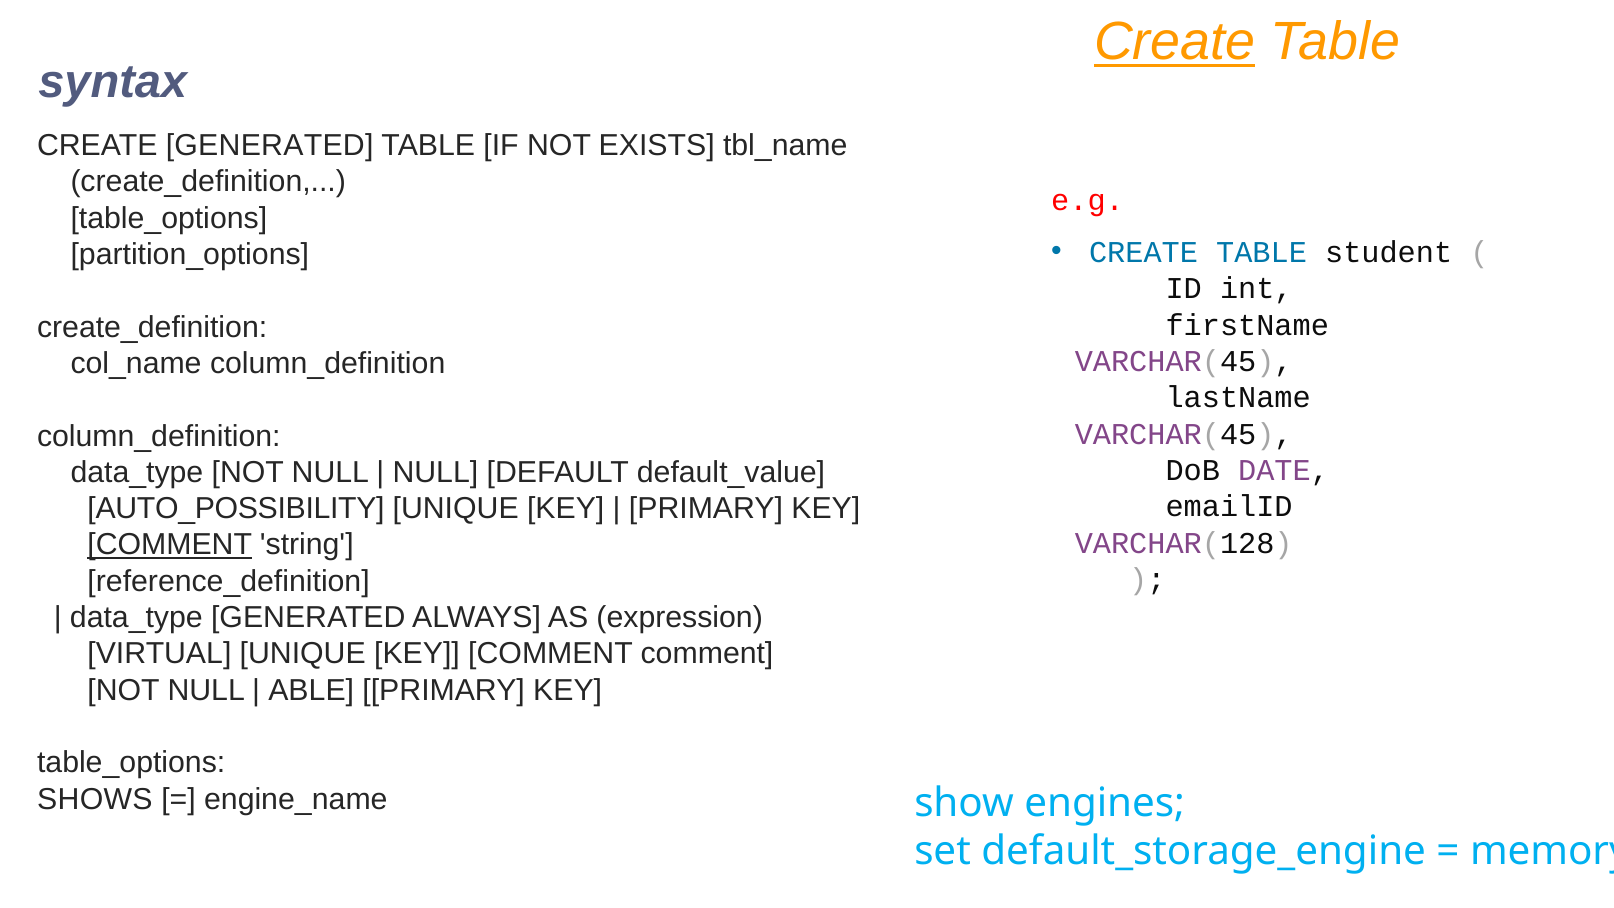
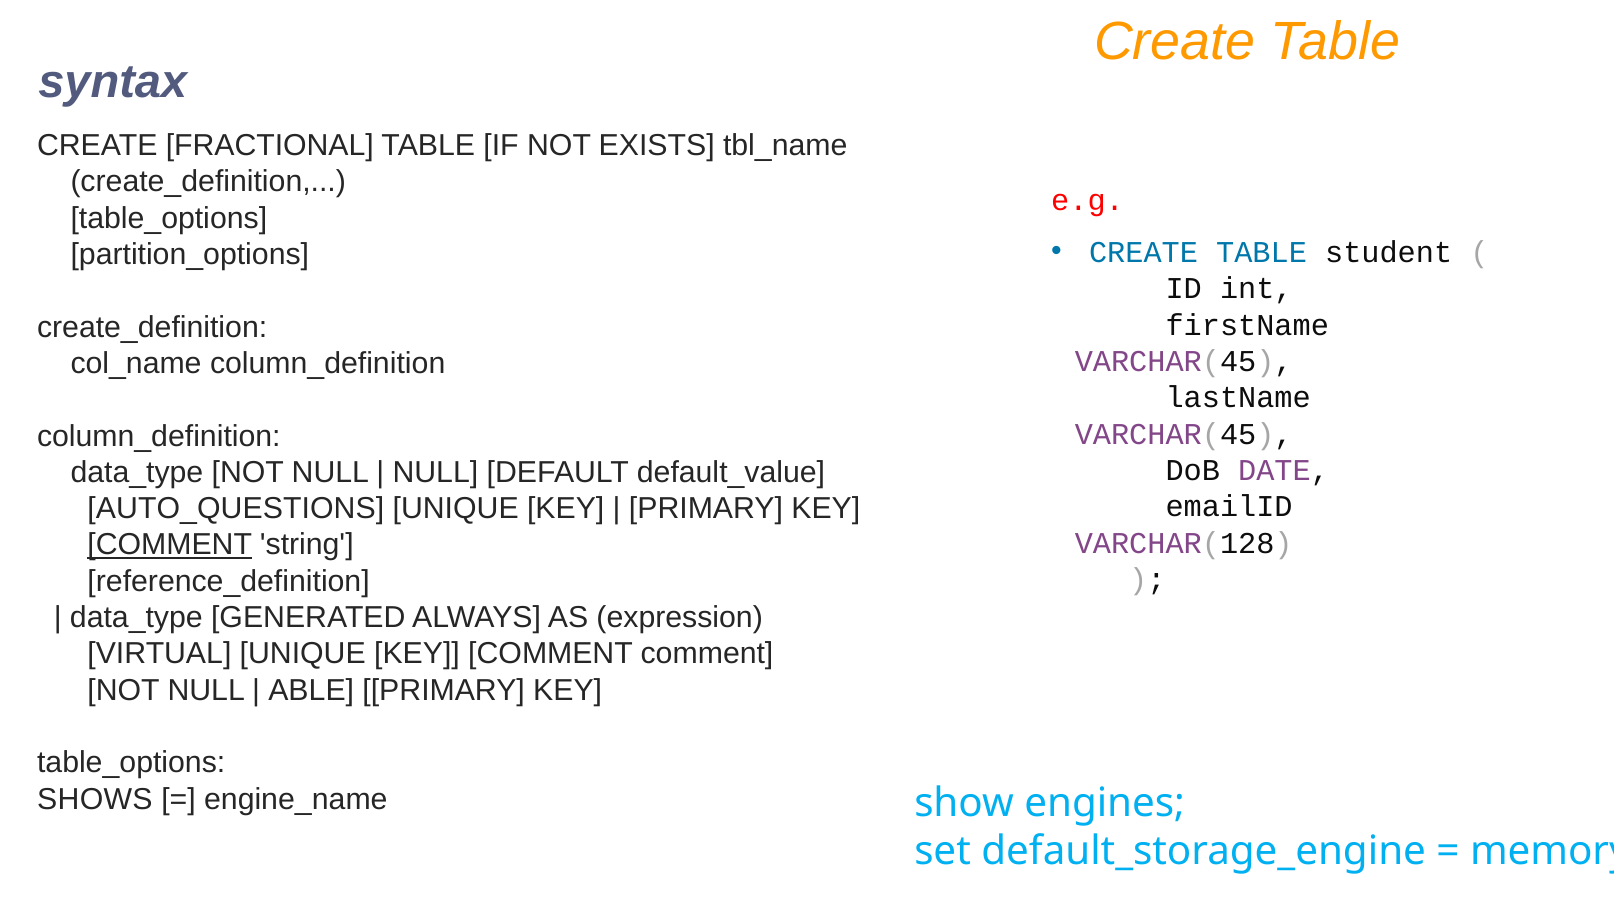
Create underline: present -> none (1175, 42)
CREATE GENERATED: GENERATED -> FRACTIONAL (270, 145)
AUTO_POSSIBILITY: AUTO_POSSIBILITY -> AUTO_QUESTIONS (236, 509)
